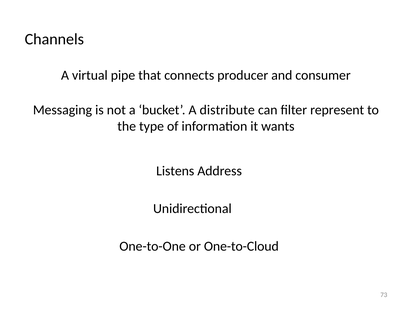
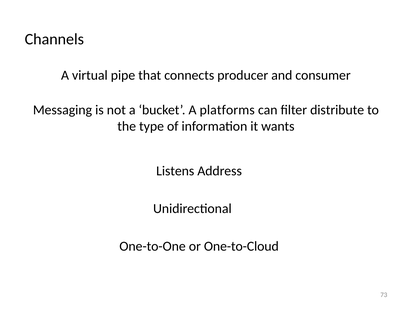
distribute: distribute -> platforms (227, 110)
represent: represent -> distribute (337, 110)
